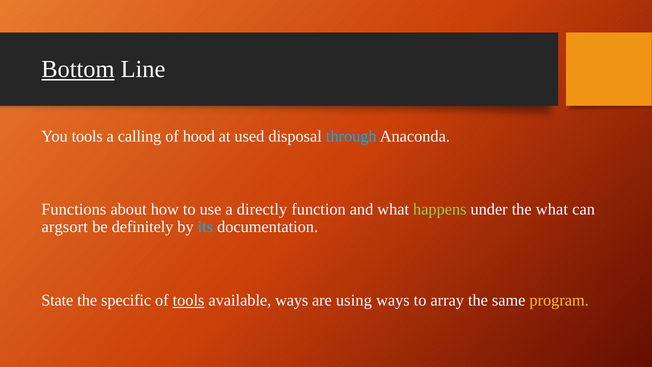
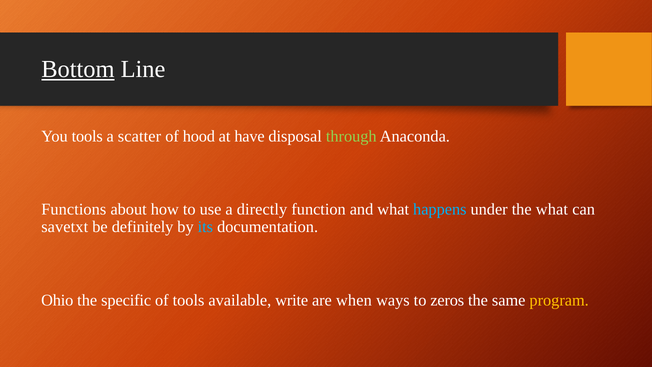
calling: calling -> scatter (139, 136)
used: used -> have (250, 136)
through colour: light blue -> light green (351, 136)
happens colour: light green -> light blue (440, 209)
argsort: argsort -> savetxt (65, 227)
State: State -> Ohio (57, 300)
tools underline: present -> none (189, 300)
available ways: ways -> write (292, 300)
using: using -> when (354, 300)
array: array -> zeros (447, 300)
